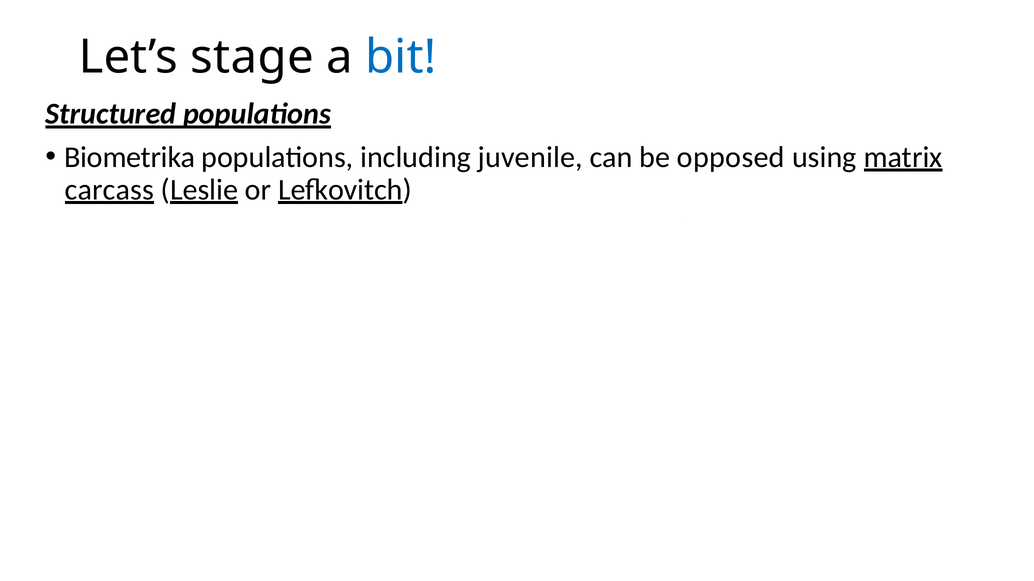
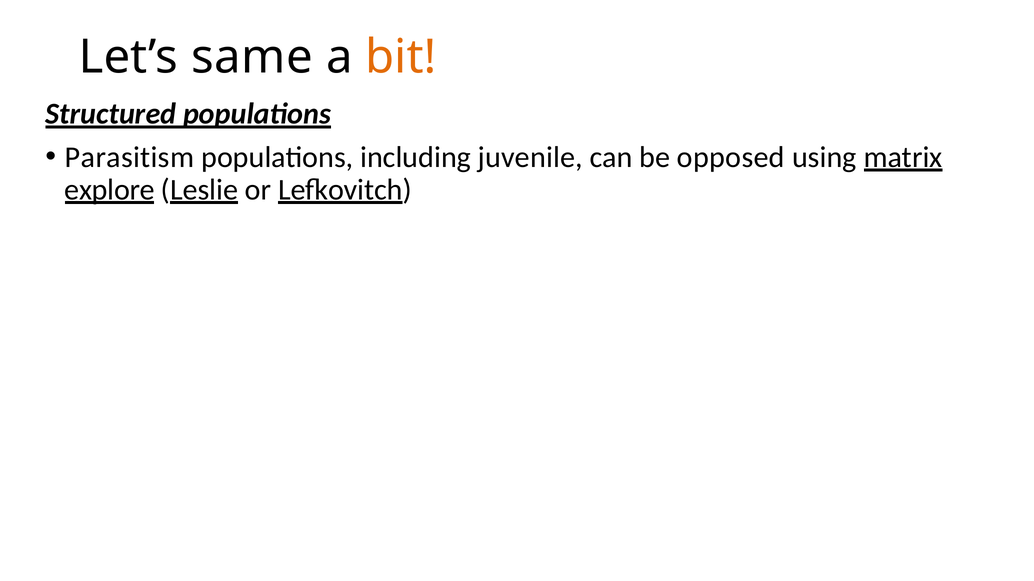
Let’s stage: stage -> same (252, 57)
bit colour: blue -> orange (401, 57)
Biometrika: Biometrika -> Parasitism (130, 157)
carcass: carcass -> explore (110, 190)
